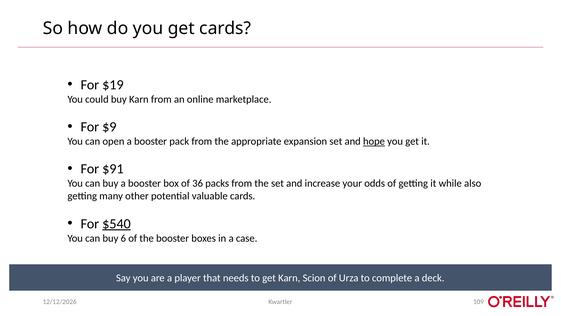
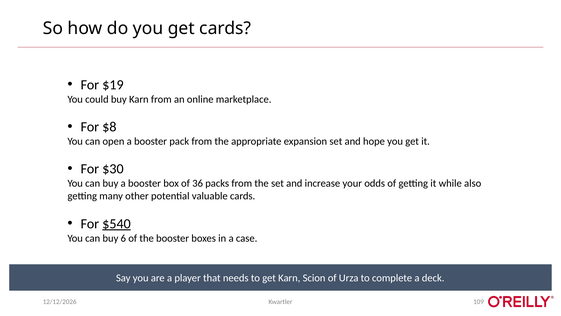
$9: $9 -> $8 (109, 127)
hope underline: present -> none (374, 141)
$91: $91 -> $30 (113, 169)
